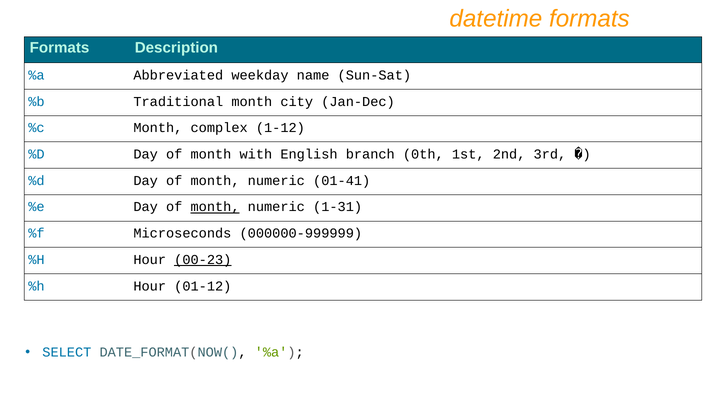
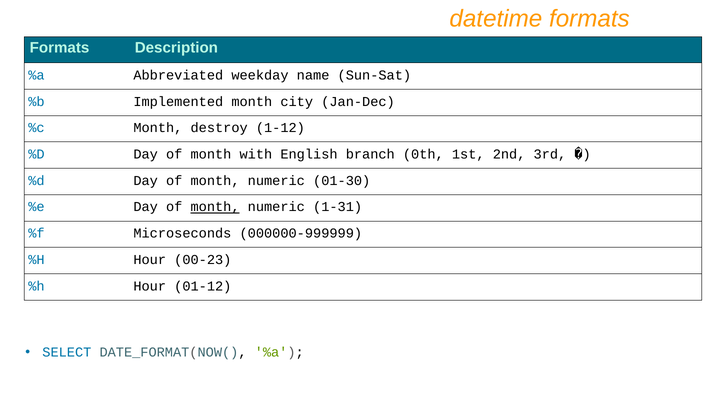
Traditional: Traditional -> Implemented (178, 101)
complex: complex -> destroy (219, 128)
01-41: 01-41 -> 01-30 (342, 180)
00-23 underline: present -> none (203, 259)
